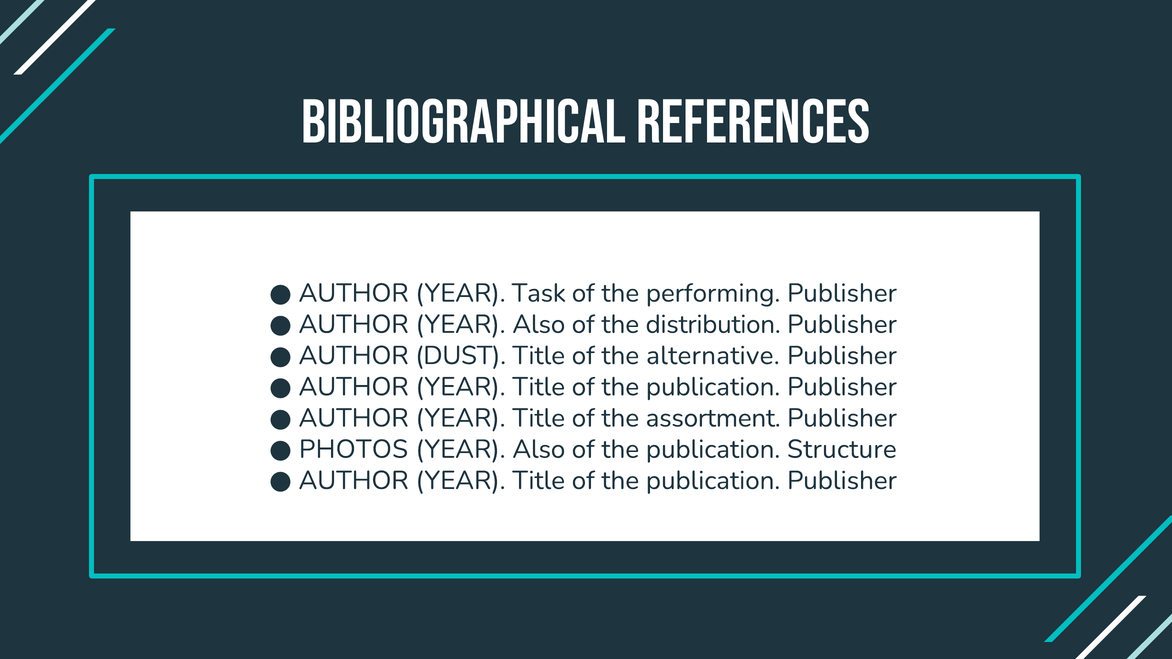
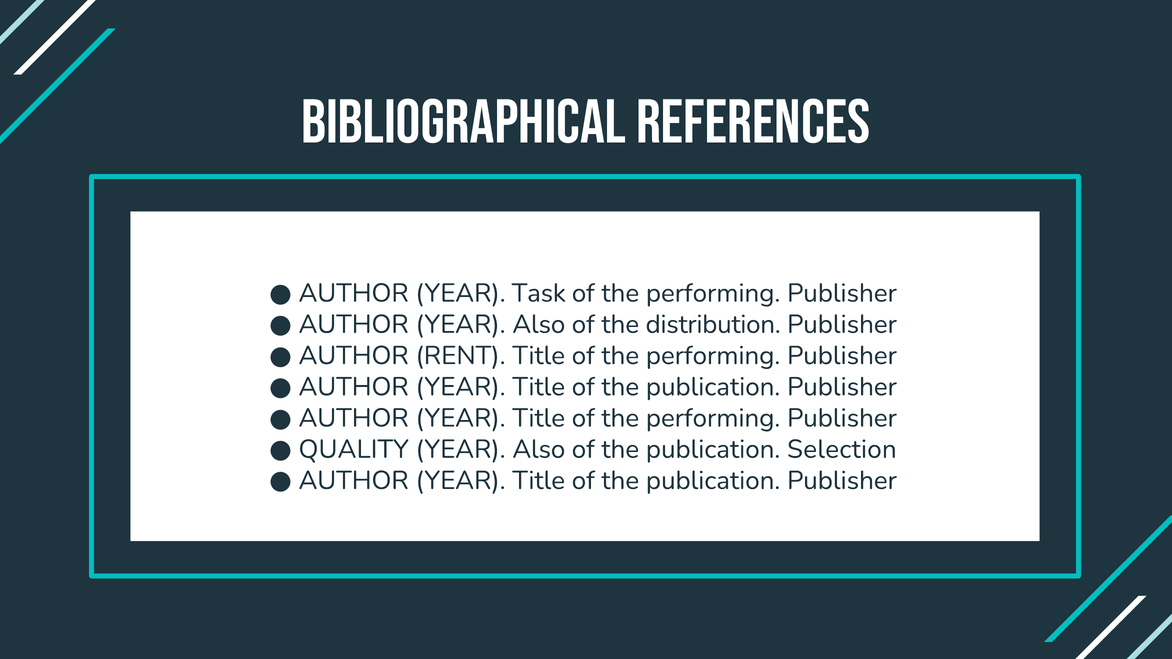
DUST: DUST -> RENT (461, 356)
alternative: alternative -> performing (713, 356)
assortment: assortment -> performing (713, 418)
PHOTOS: PHOTOS -> QUALITY (354, 449)
Structure: Structure -> Selection (842, 449)
